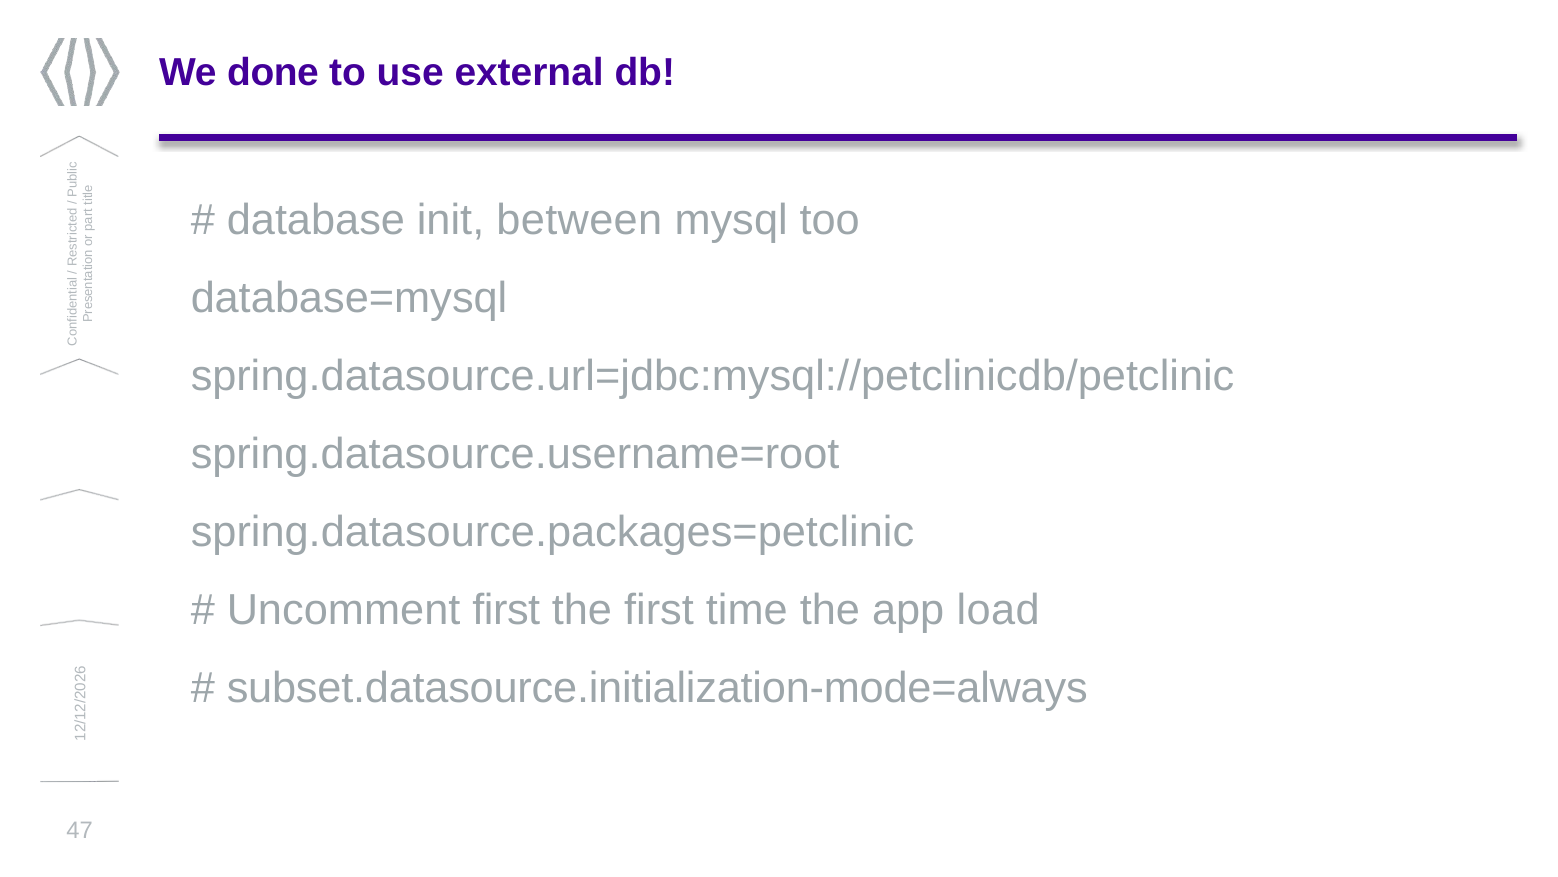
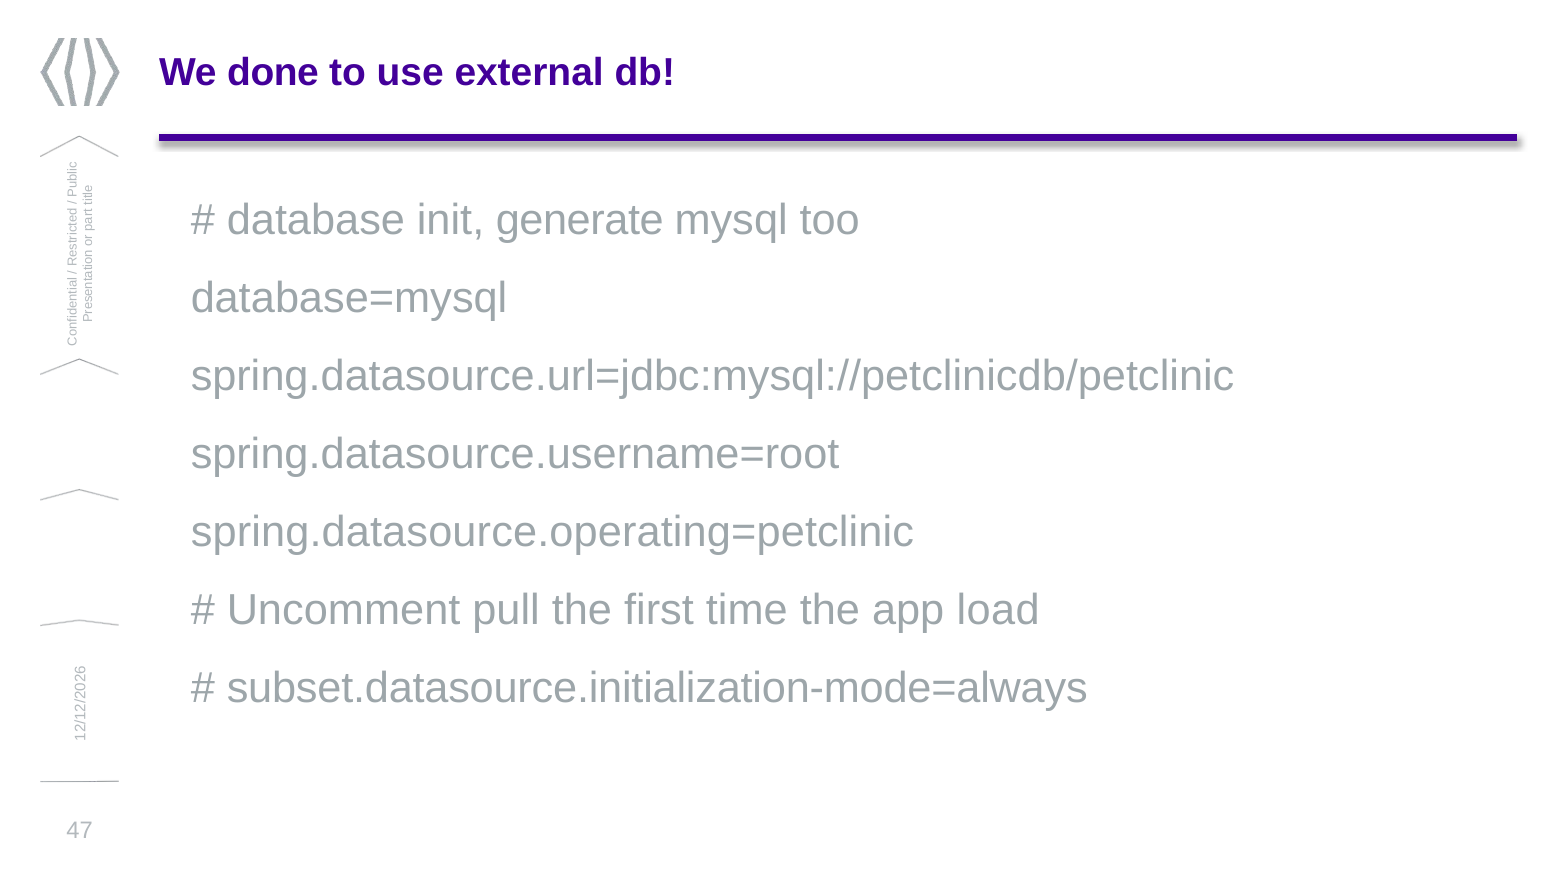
between: between -> generate (580, 220)
spring.datasource.packages=petclinic: spring.datasource.packages=petclinic -> spring.datasource.operating=petclinic (552, 532)
Uncomment first: first -> pull (506, 610)
